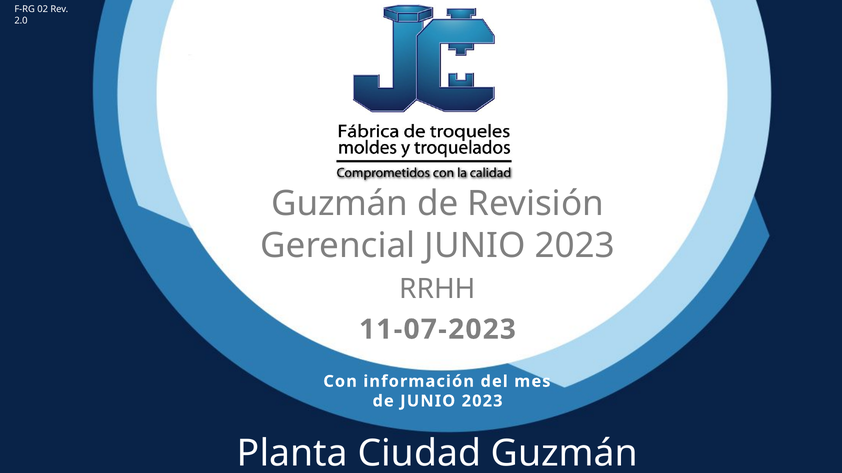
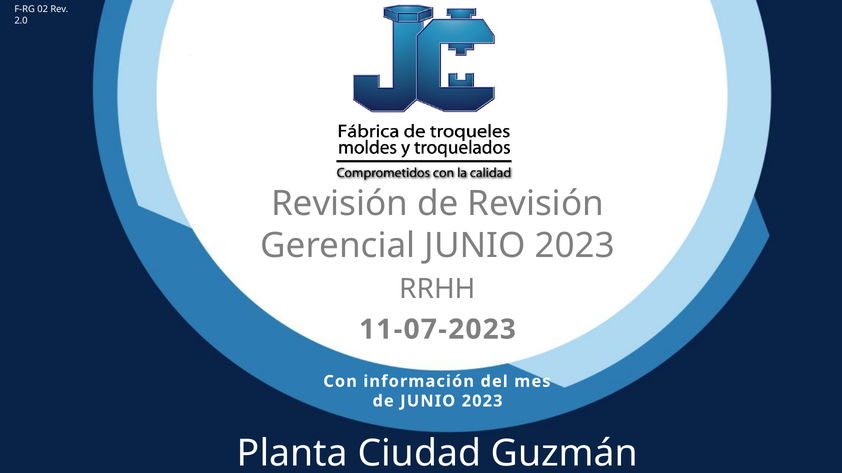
Guzmán: Guzmán -> Revisión (340, 204)
